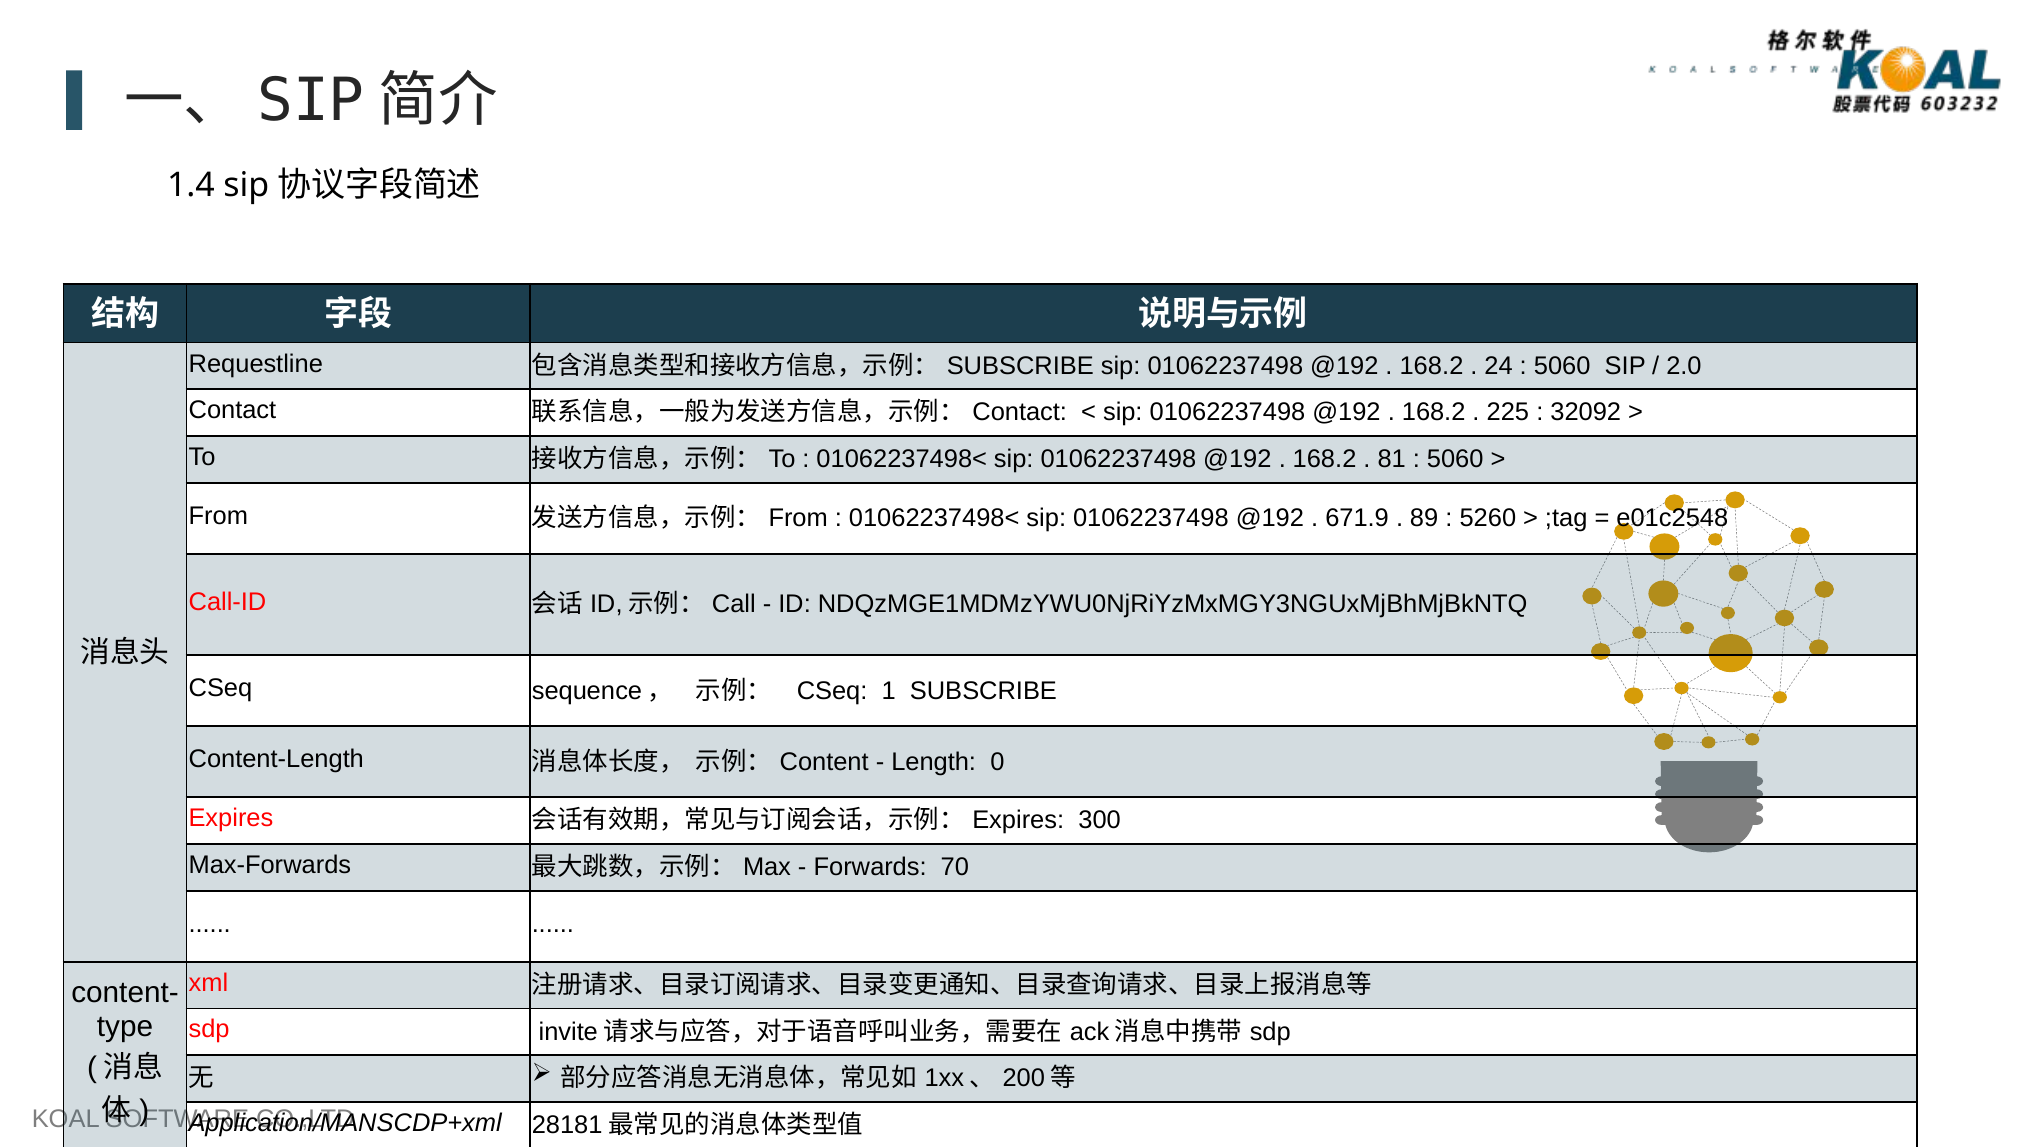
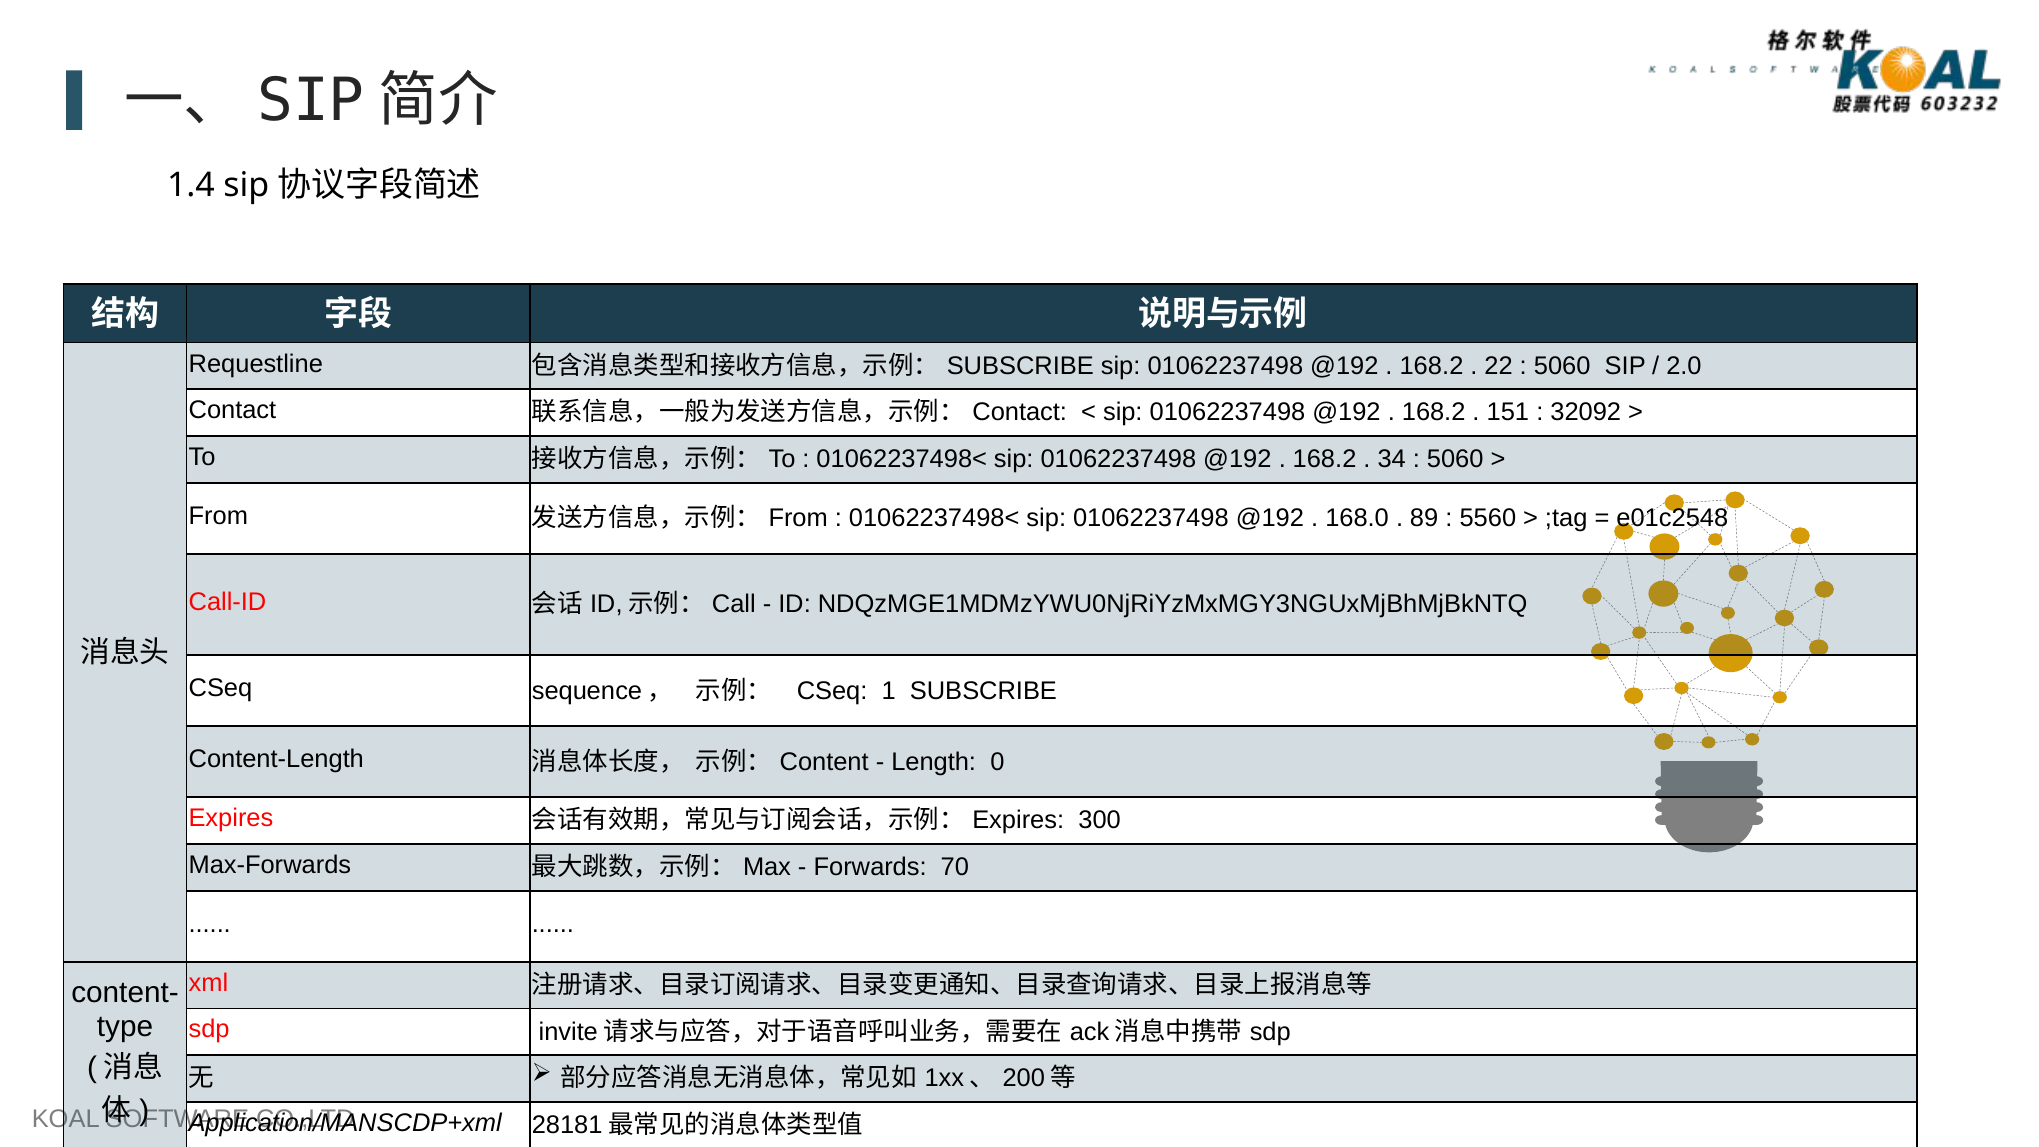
24: 24 -> 22 (1499, 366)
225: 225 -> 151 (1508, 413)
81: 81 -> 34 (1392, 459)
671.9: 671.9 -> 168.0 (1357, 518)
5260: 5260 -> 5560 (1488, 518)
